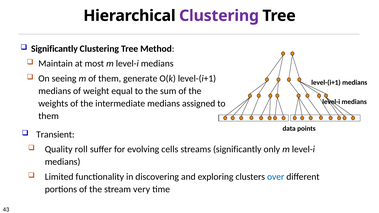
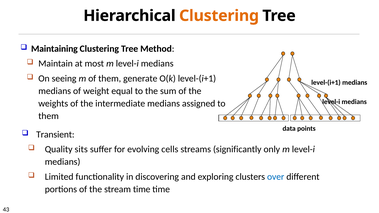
Clustering colour: purple -> orange (219, 16)
Significantly: Significantly -> Maintaining (54, 49)
roll: roll -> sits (81, 149)
stream very: very -> time (142, 189)
